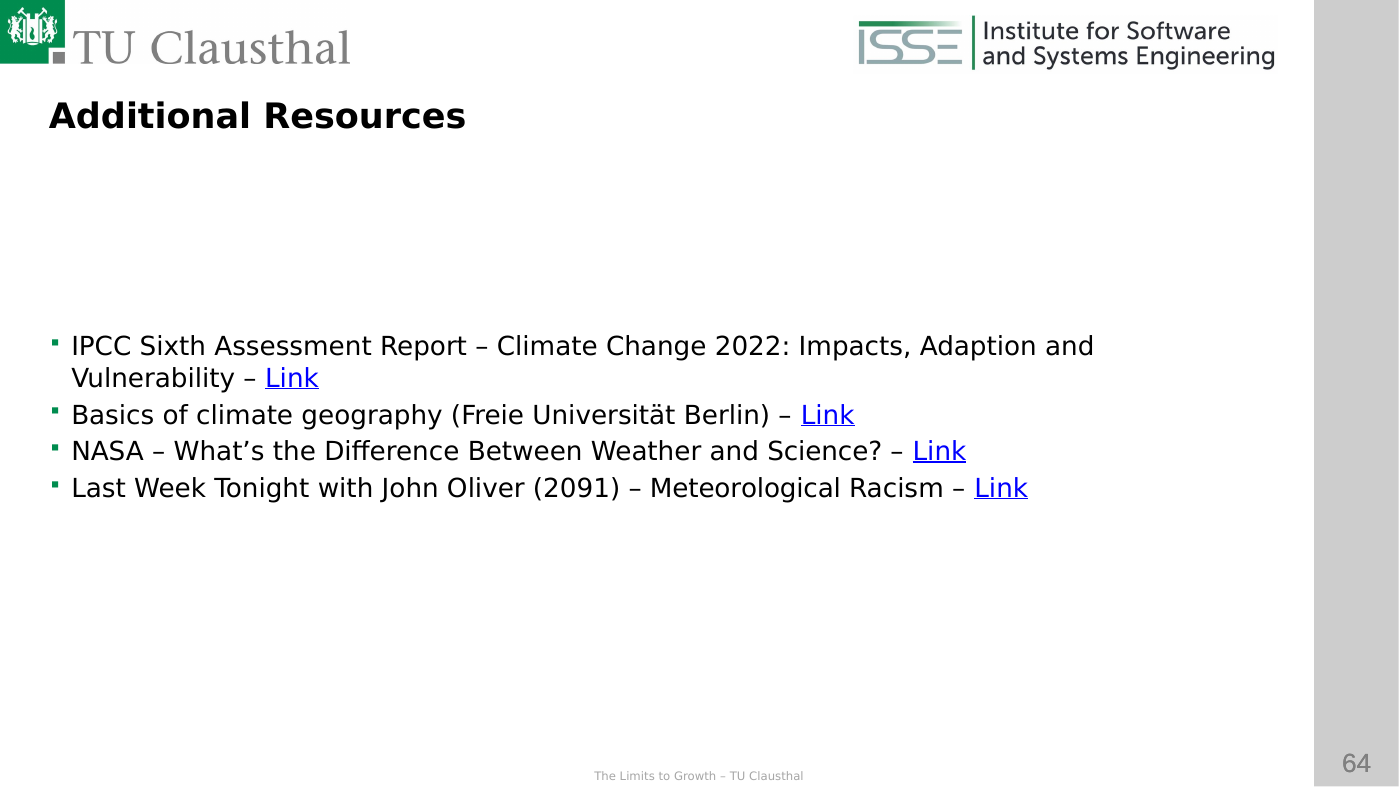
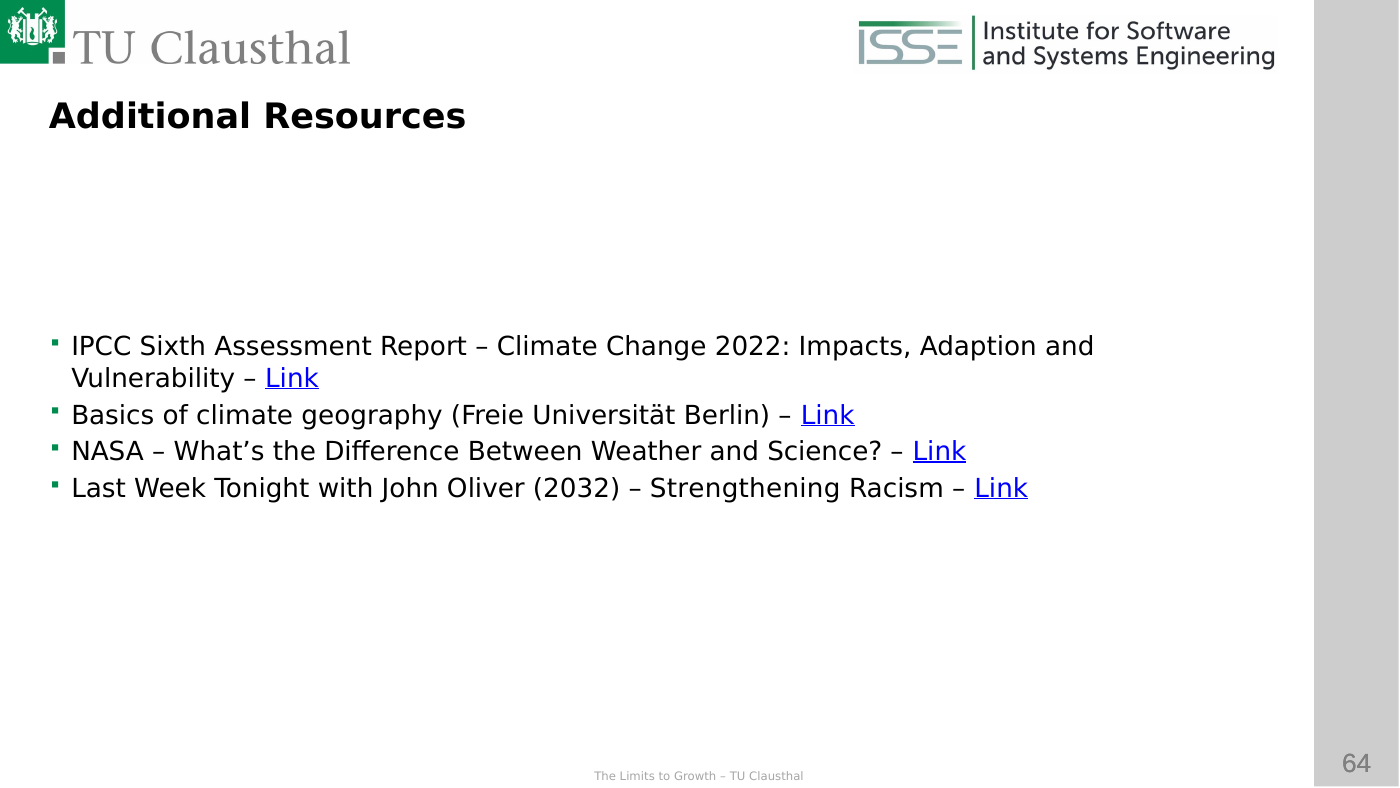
2091: 2091 -> 2032 (577, 489)
Meteorological: Meteorological -> Strengthening (745, 489)
